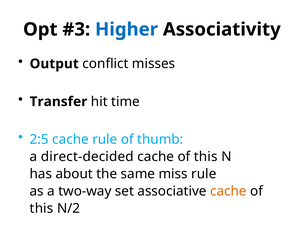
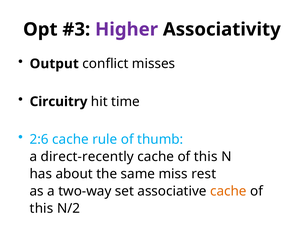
Higher colour: blue -> purple (127, 29)
Transfer: Transfer -> Circuitry (59, 102)
2:5: 2:5 -> 2:6 (39, 139)
direct-decided: direct-decided -> direct-recently (87, 157)
miss rule: rule -> rest (204, 174)
